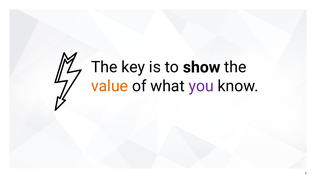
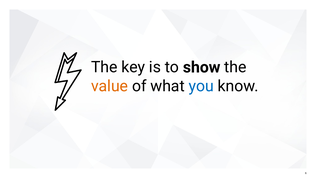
you colour: purple -> blue (201, 86)
